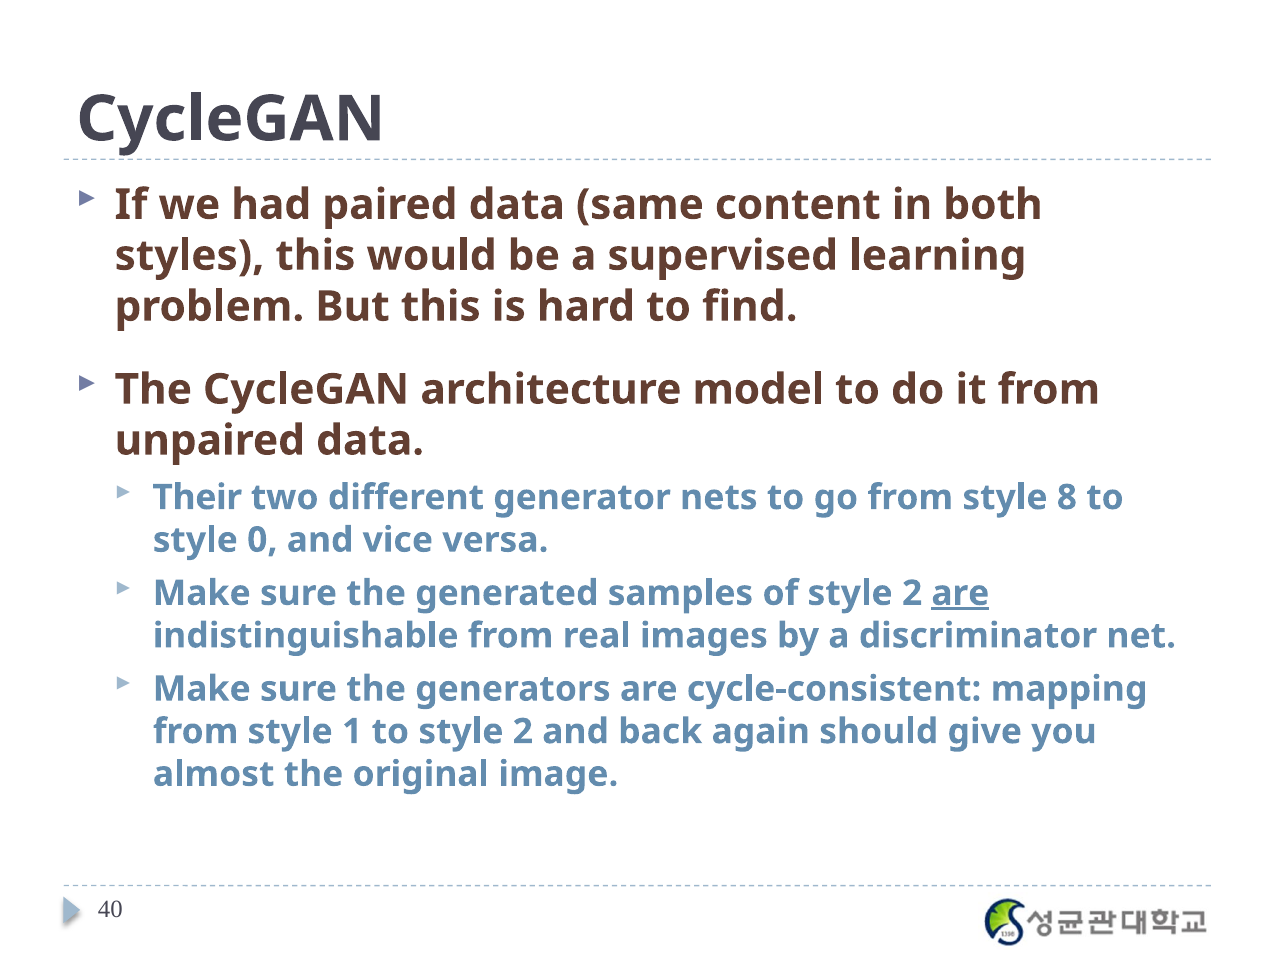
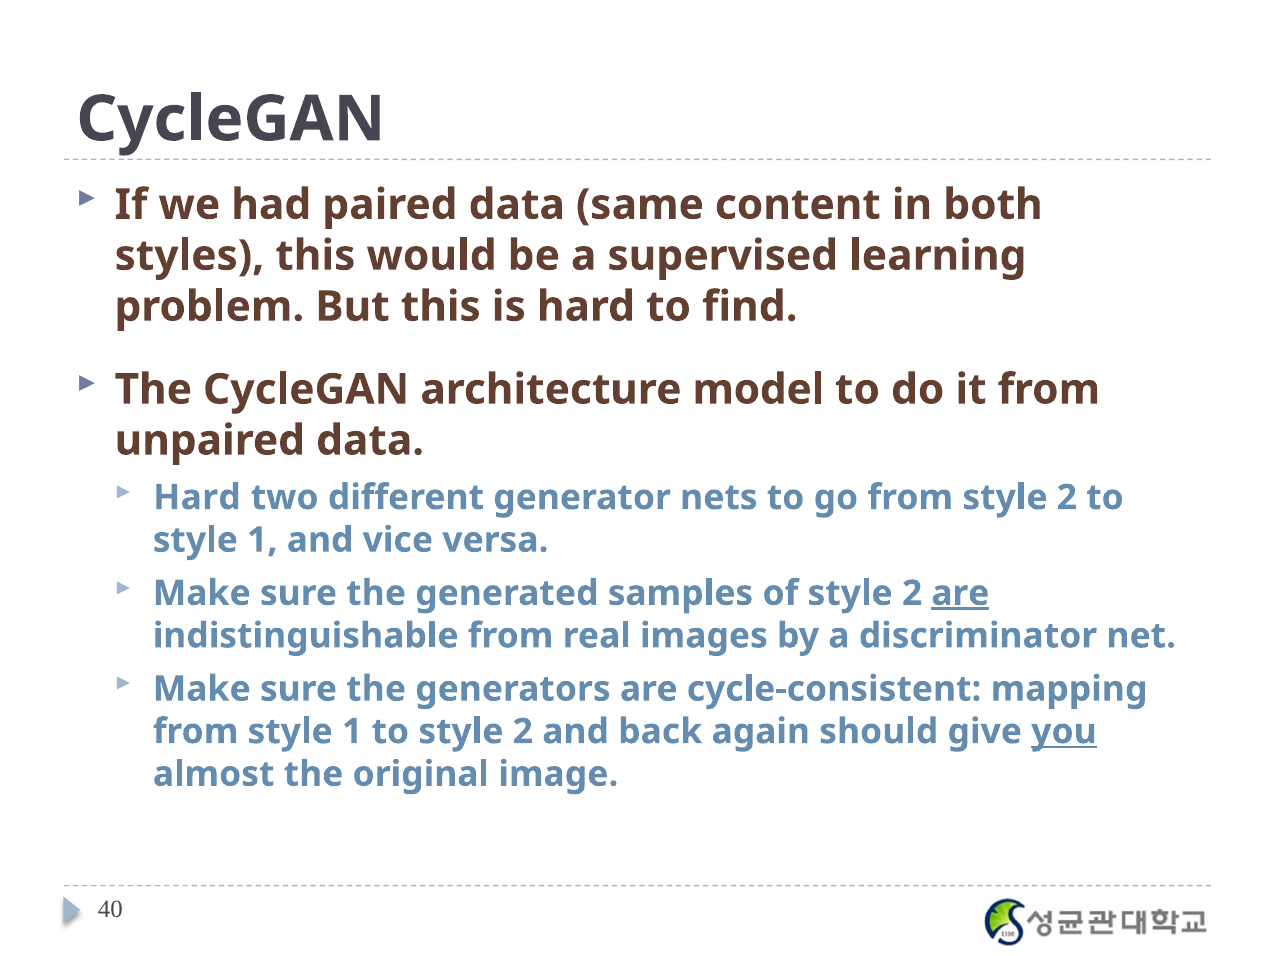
Their: Their -> Hard (197, 498)
from style 8: 8 -> 2 (1067, 498)
0: 0 -> 1 (262, 540)
you underline: none -> present (1064, 732)
